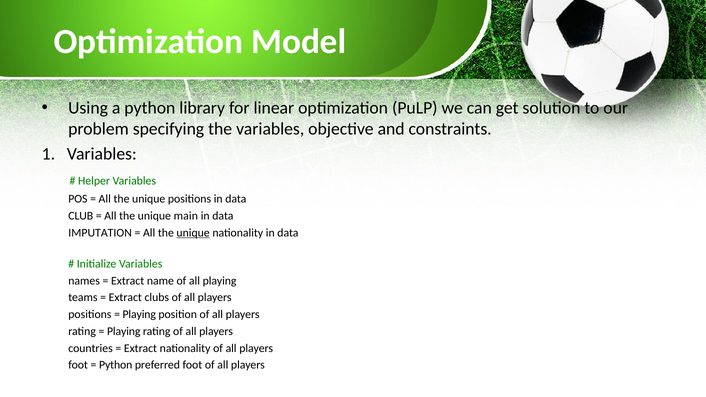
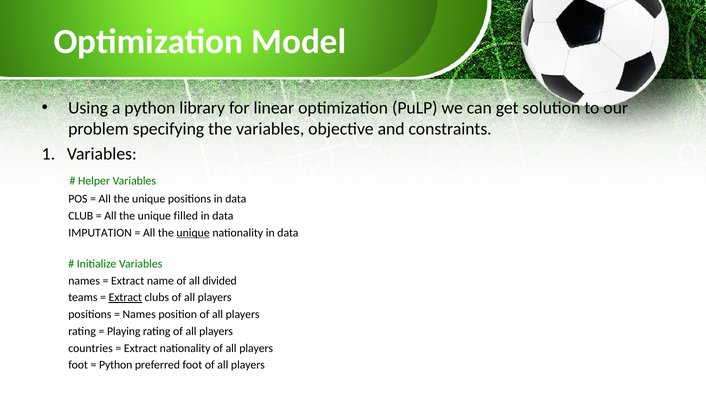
main: main -> filled (186, 216)
all playing: playing -> divided (220, 281)
Extract underline: none -> present (125, 298)
Playing: Playing -> Names (139, 315)
